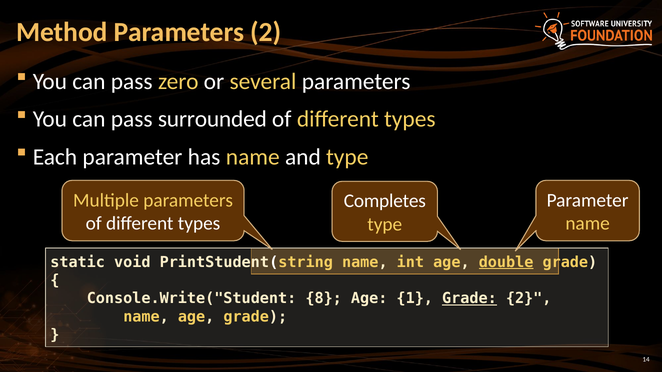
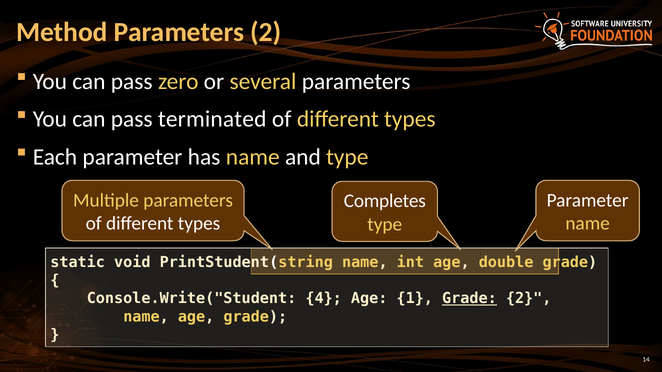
surrounded: surrounded -> terminated (212, 119)
double underline: present -> none (506, 262)
8: 8 -> 4 (324, 299)
